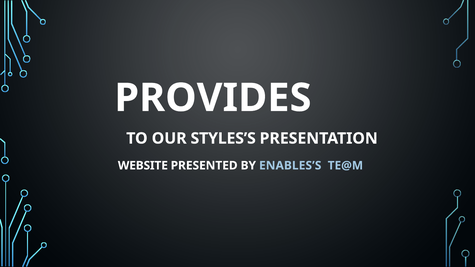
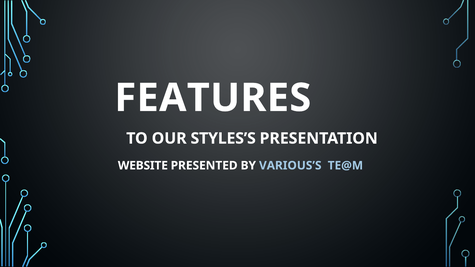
PROVIDES: PROVIDES -> FEATURES (213, 98)
ENABLES’S: ENABLES’S -> VARIOUS’S (290, 166)
